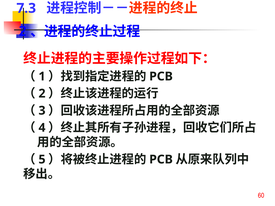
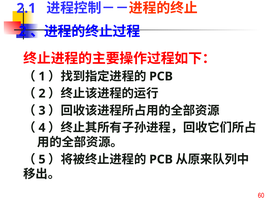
7.3: 7.3 -> 2.1 (26, 8)
